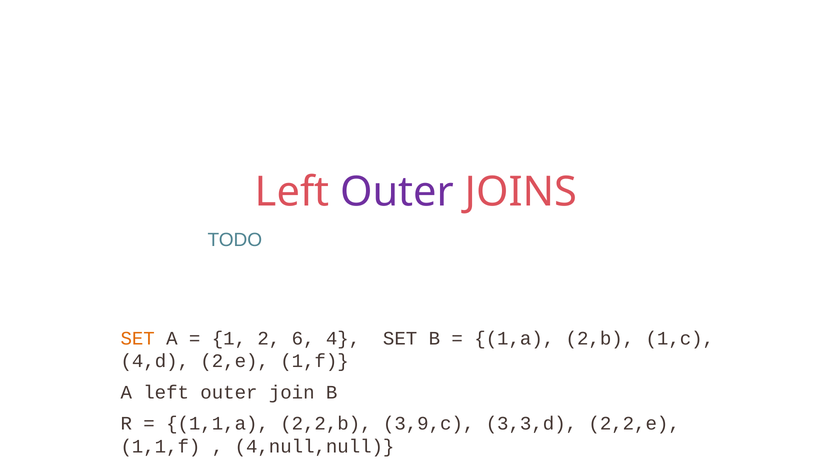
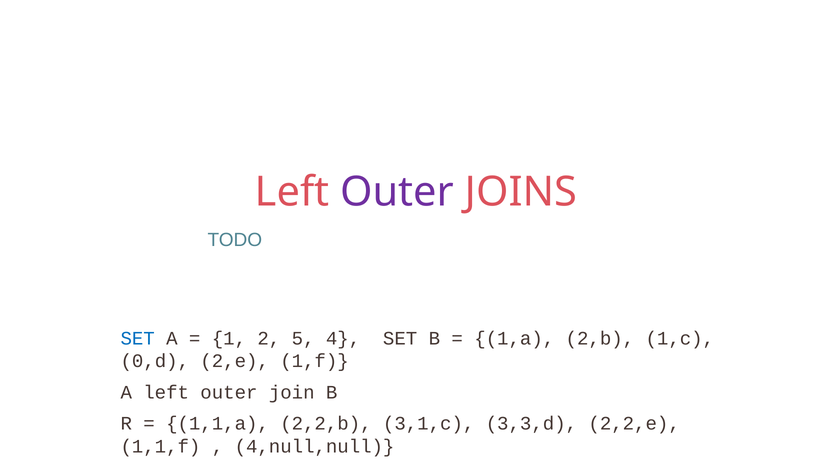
SET colour: orange -> blue (138, 338)
6: 6 -> 5 (303, 338)
4,d: 4,d -> 0,d (155, 361)
3,9,c: 3,9,c -> 3,1,c (429, 424)
